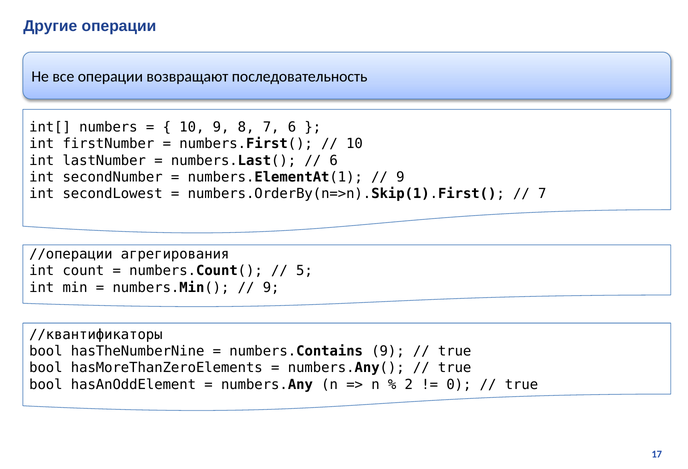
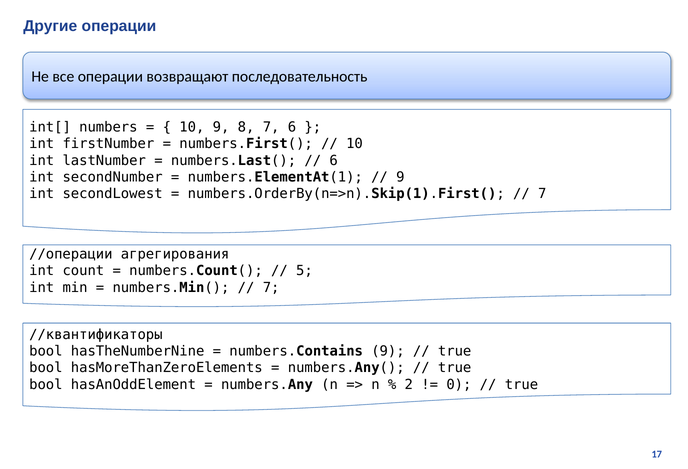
9: 9 -> 7 (271, 288)
